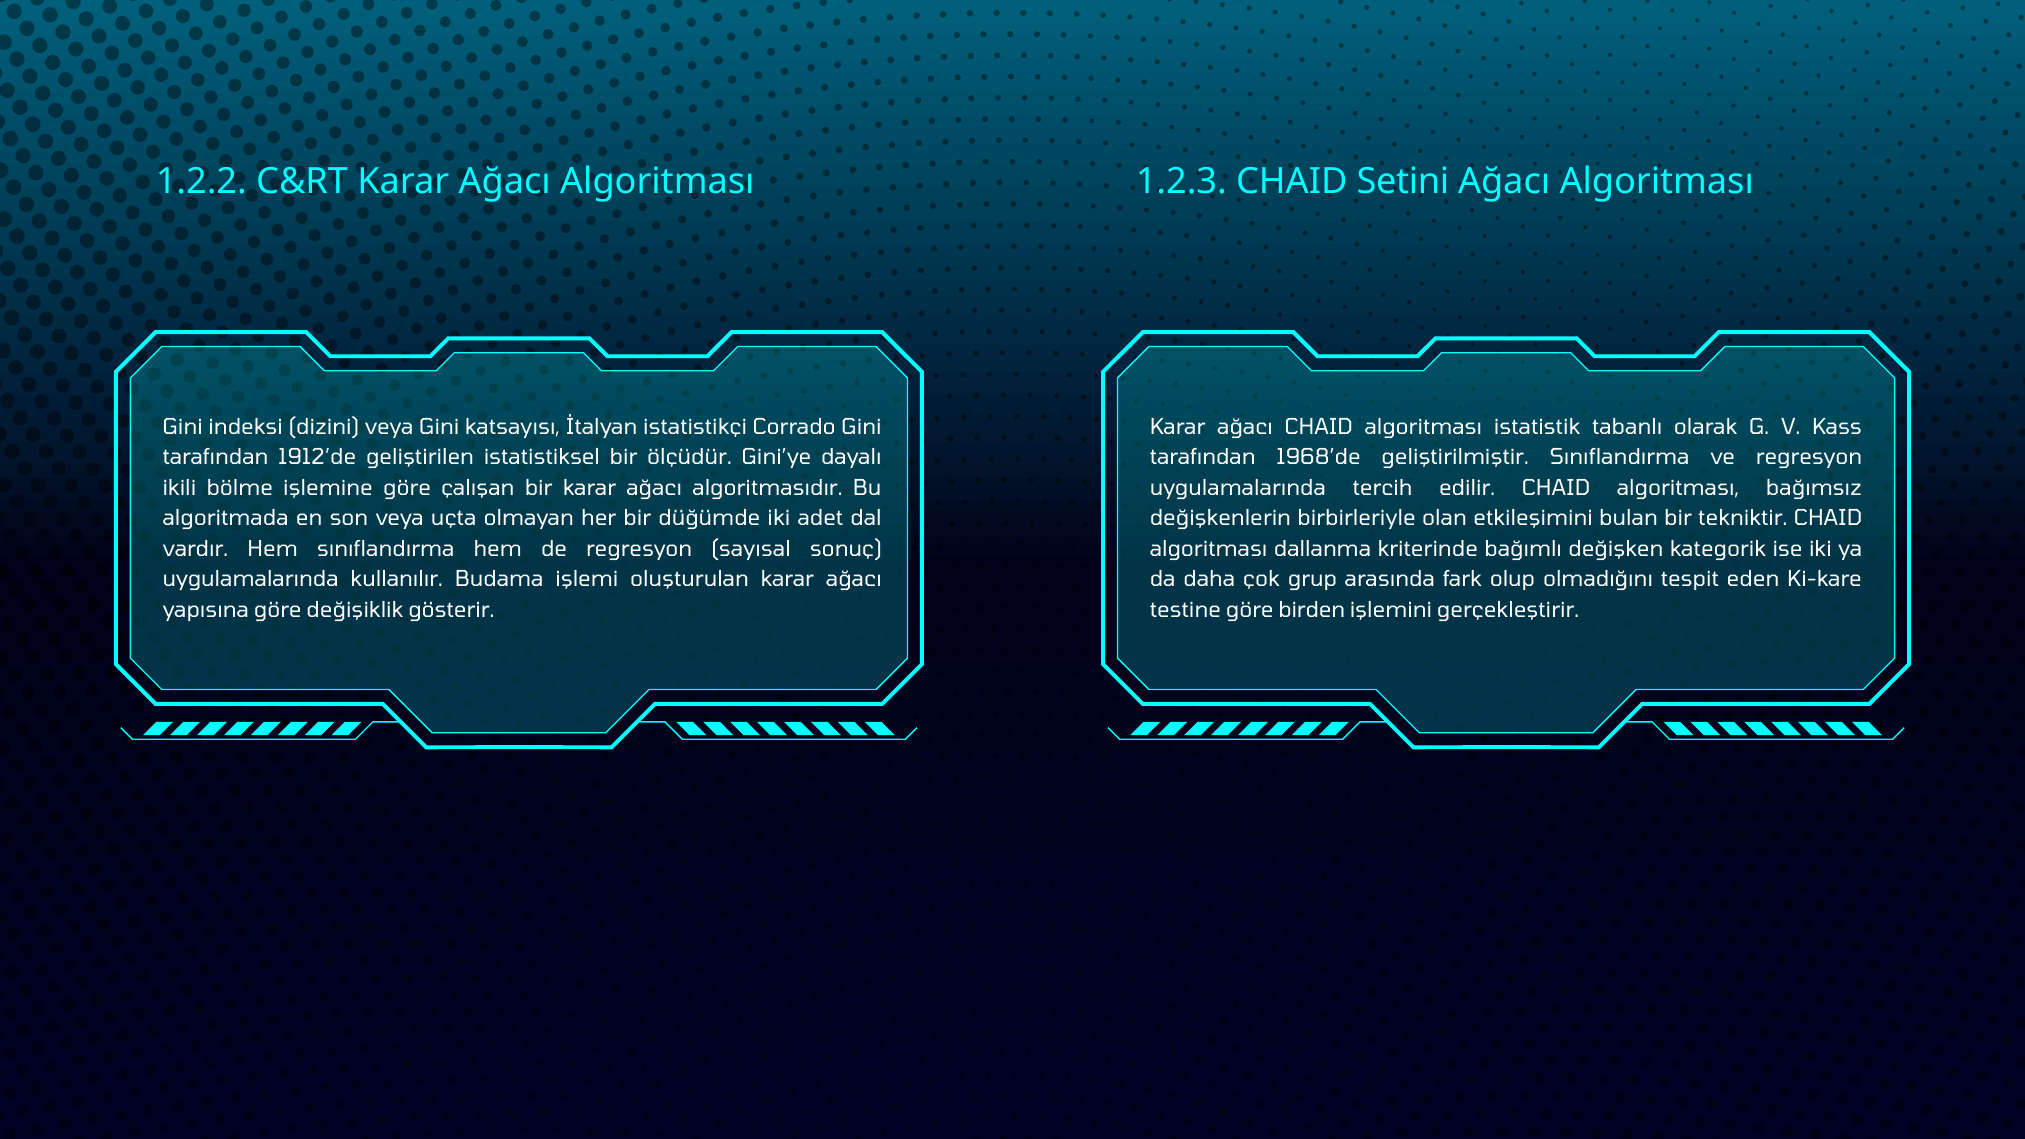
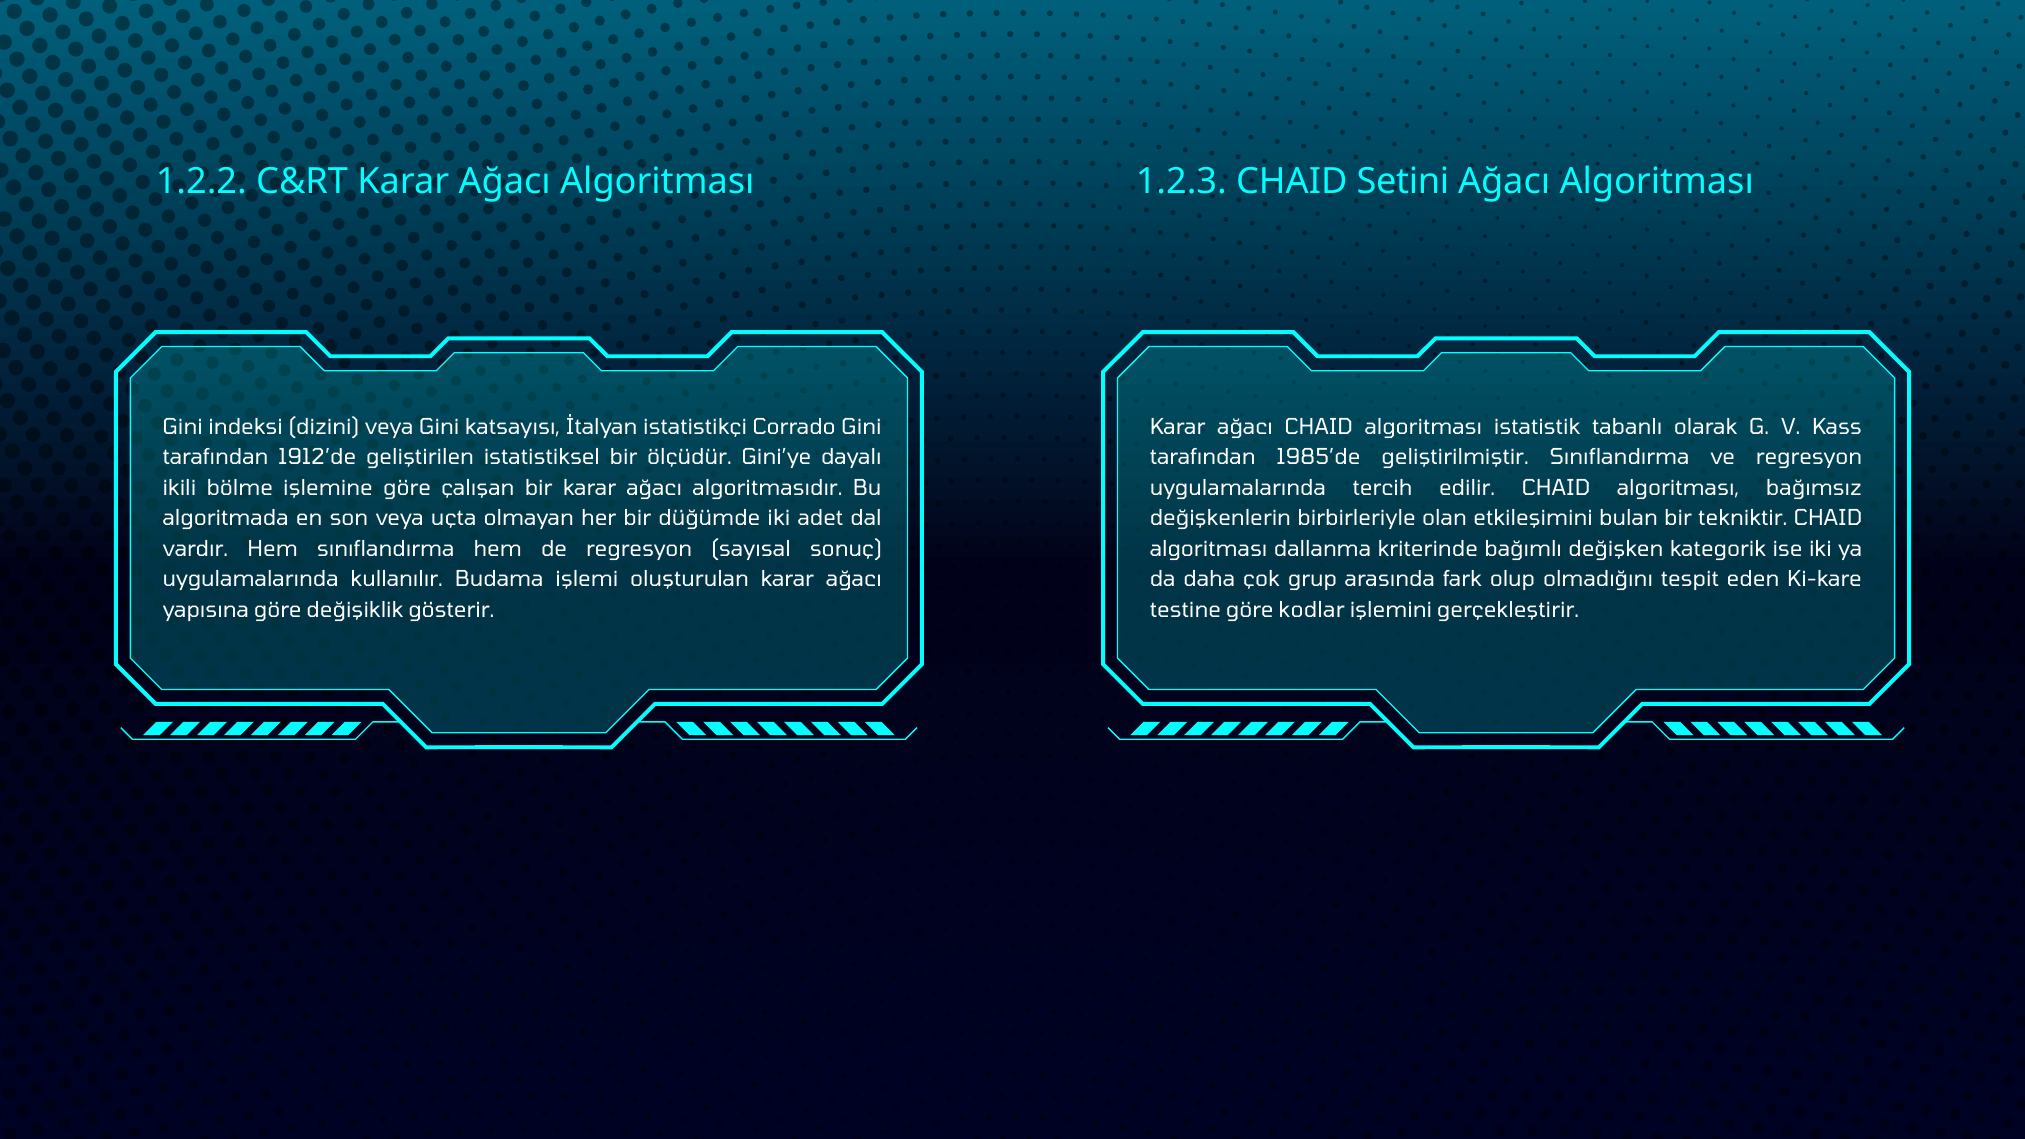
1968’de: 1968’de -> 1985’de (1319, 458)
birden: birden -> kodlar (1312, 610)
